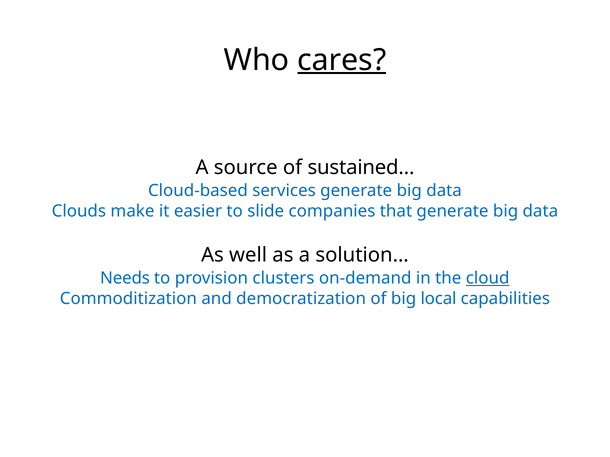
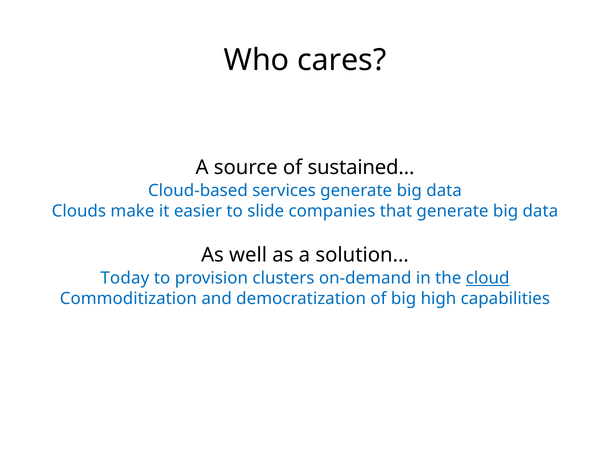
cares underline: present -> none (342, 60)
Needs: Needs -> Today (125, 279)
local: local -> high (438, 299)
